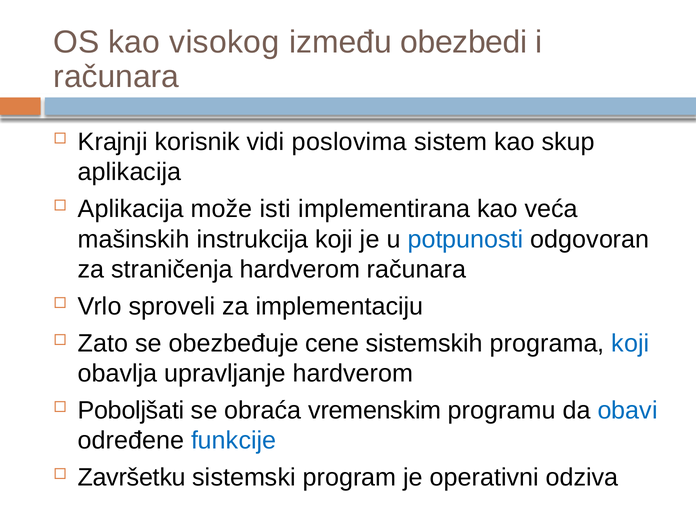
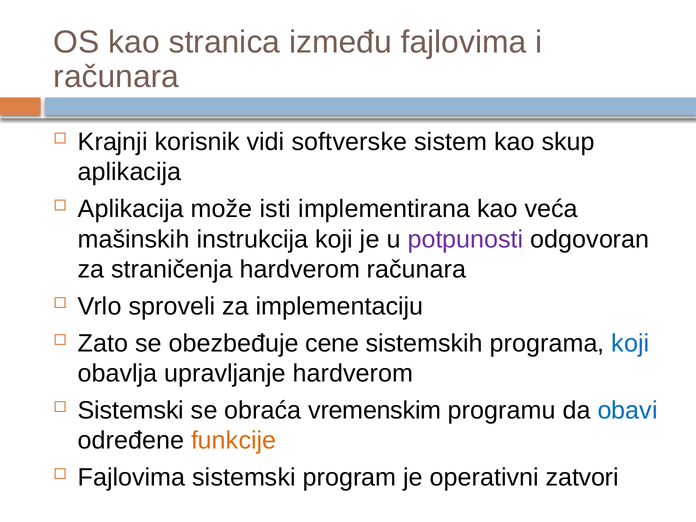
visokog: visokog -> stranica (224, 42)
između obezbedi: obezbedi -> fajlovima (464, 42)
poslovima: poslovima -> softverske (349, 142)
potpunosti colour: blue -> purple (466, 239)
Poboljšati: Poboljšati -> Sistemski (131, 410)
funkcije colour: blue -> orange (234, 440)
Završetku: Završetku -> Fajlovima (132, 477)
odziva: odziva -> zatvori (582, 477)
